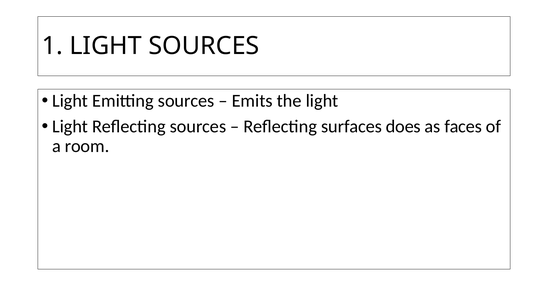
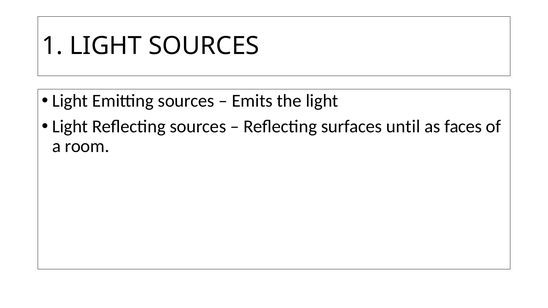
does: does -> until (403, 126)
